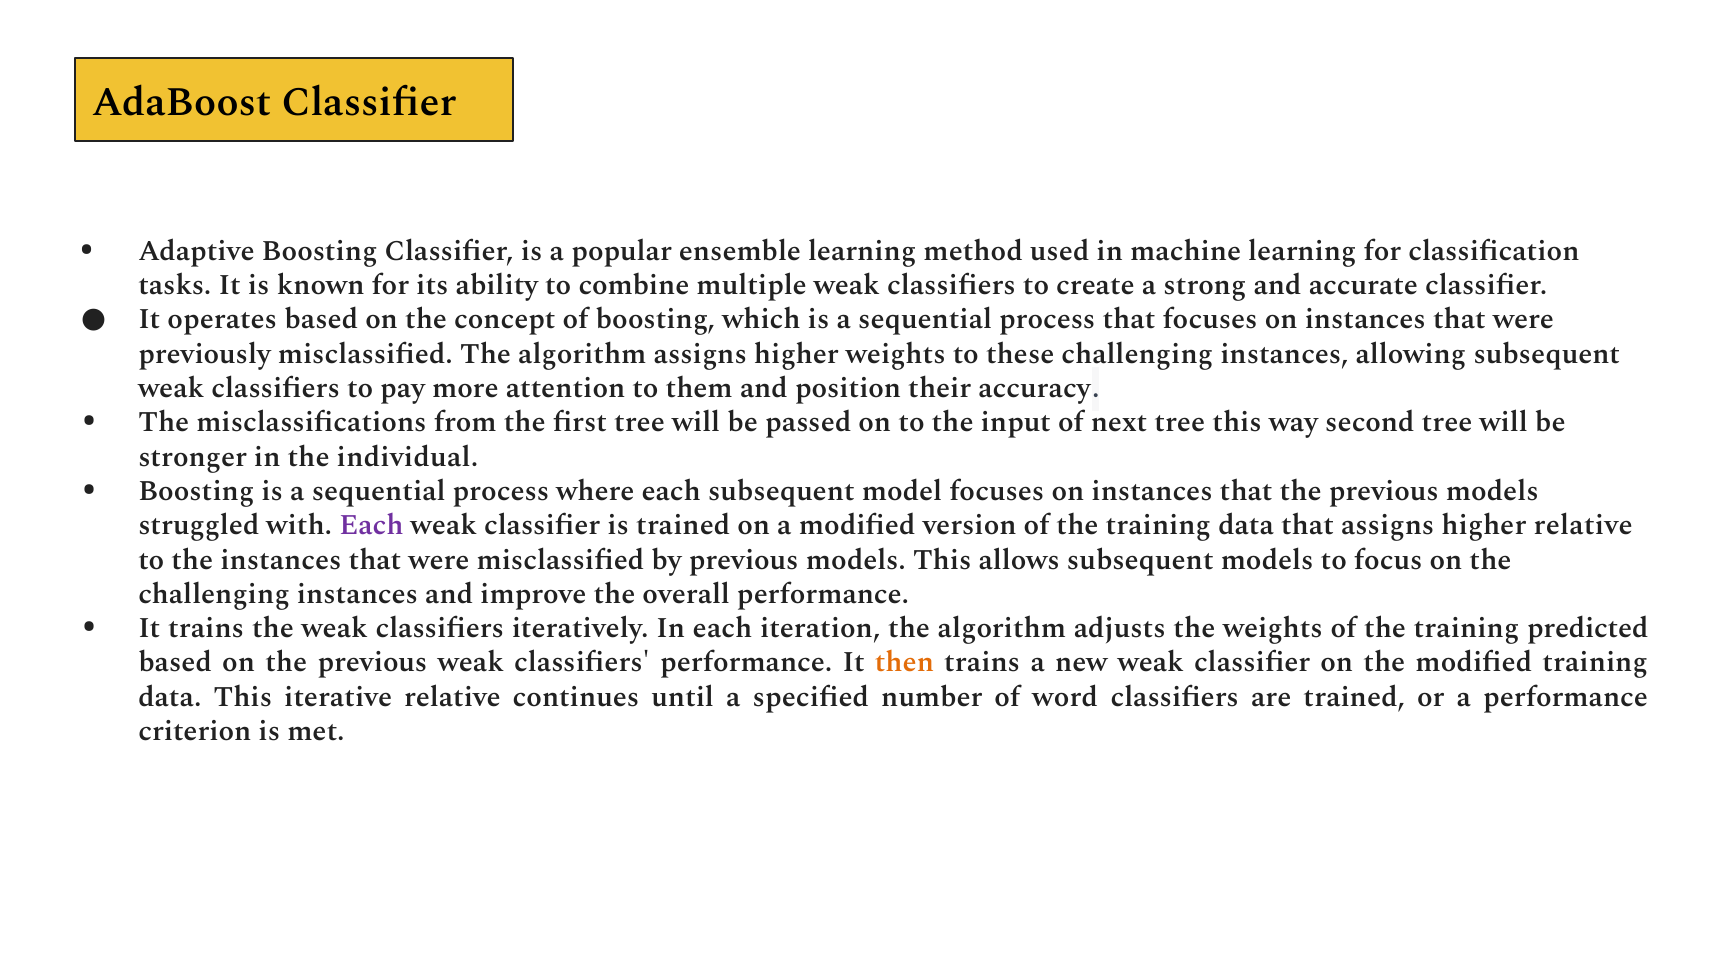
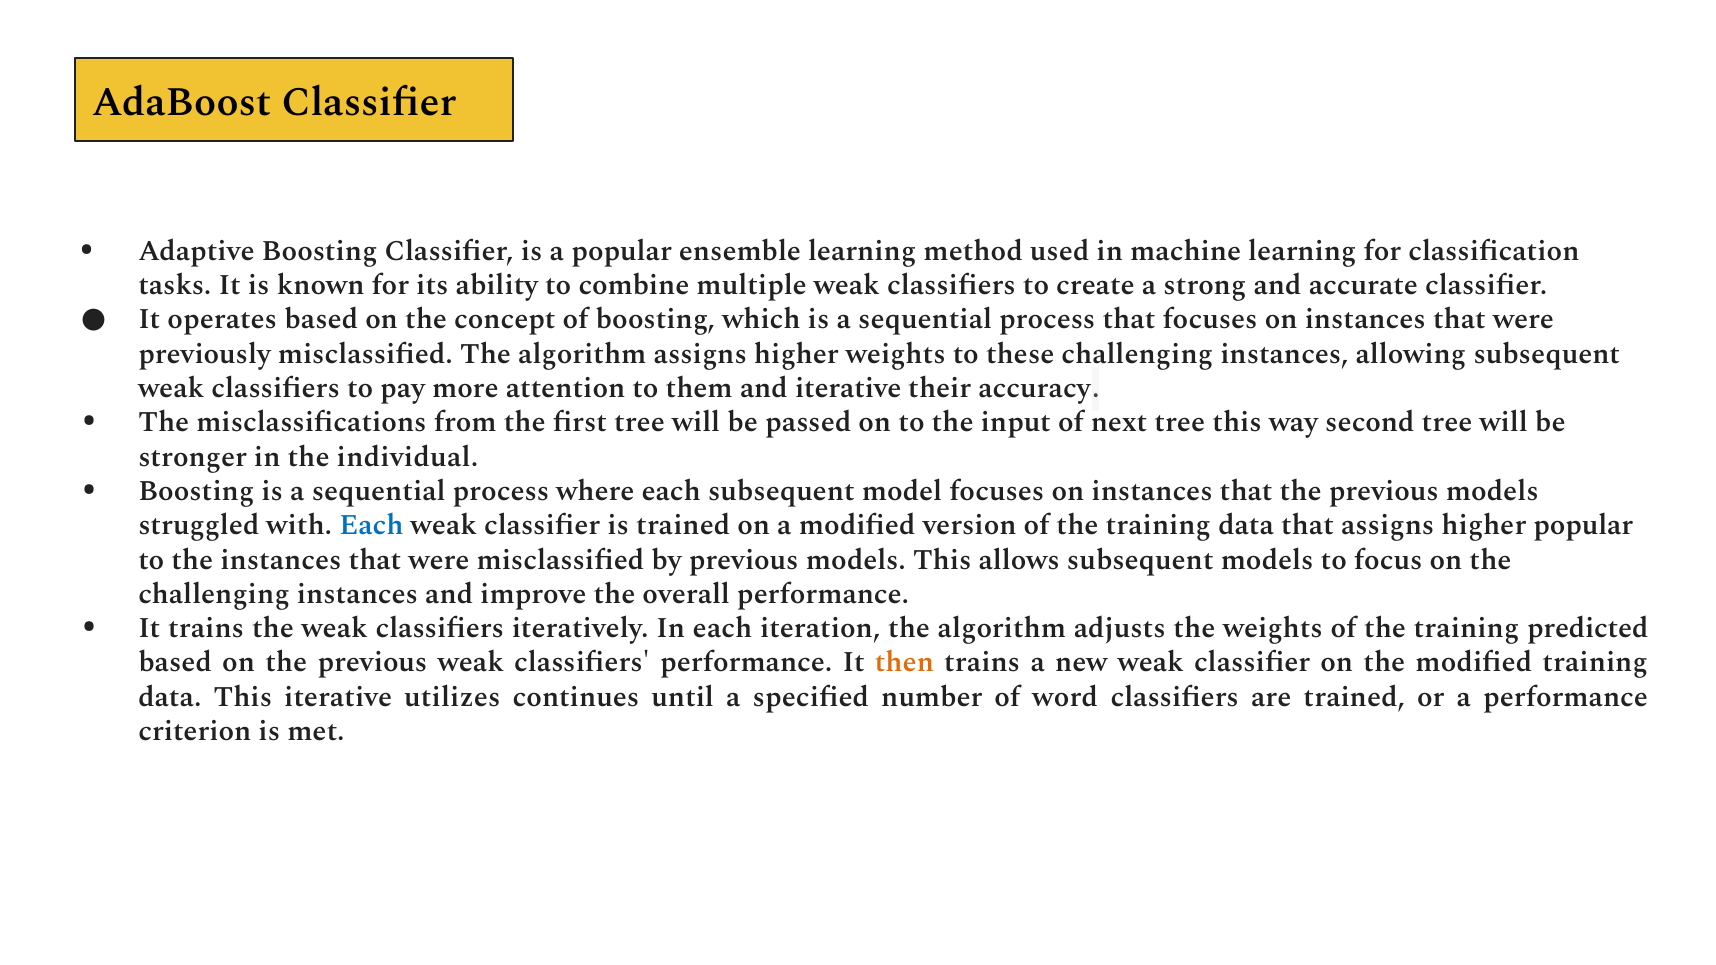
and position: position -> iterative (848, 388)
Each colour: purple -> blue (371, 525)
higher relative: relative -> popular (1583, 525)
iterative relative: relative -> utilizes (452, 697)
